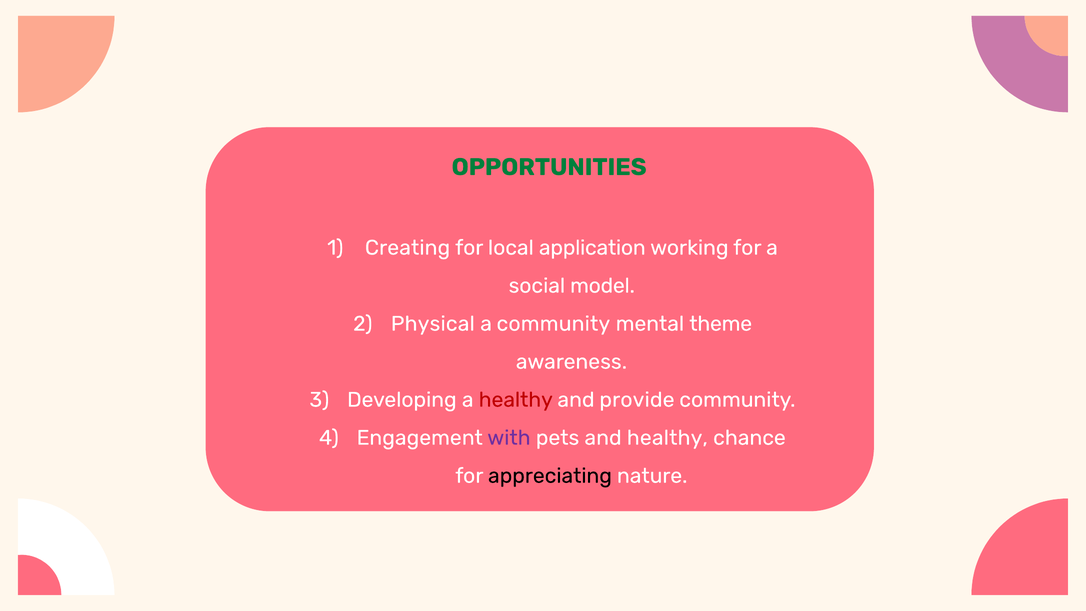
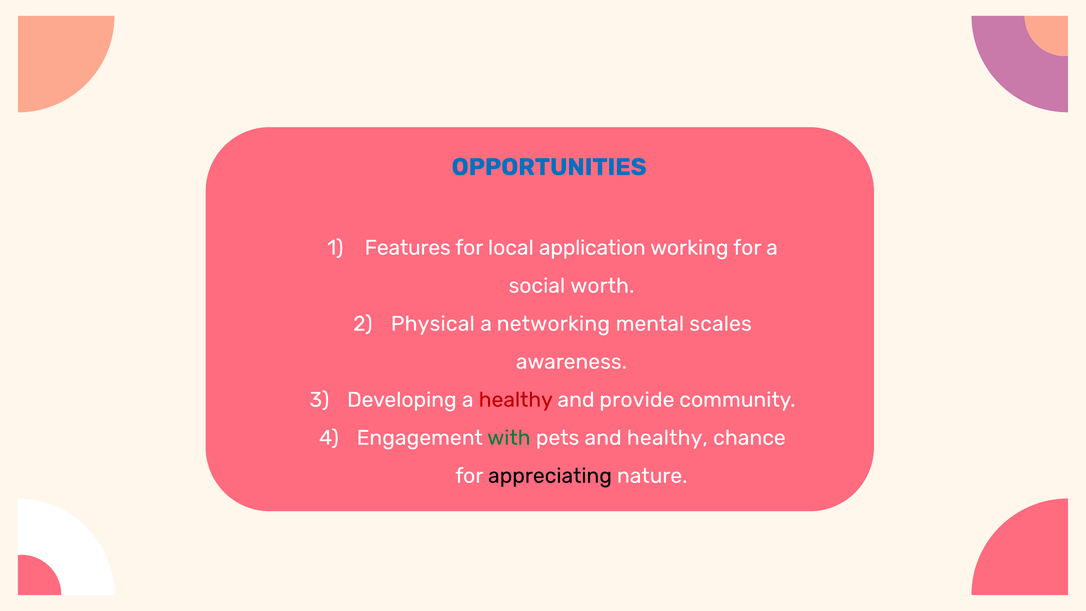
OPPORTUNITIES colour: green -> blue (549, 167)
Creating: Creating -> Features (408, 248)
model: model -> worth (602, 286)
a community: community -> networking (553, 324)
theme: theme -> scales (721, 324)
with colour: purple -> green (509, 438)
